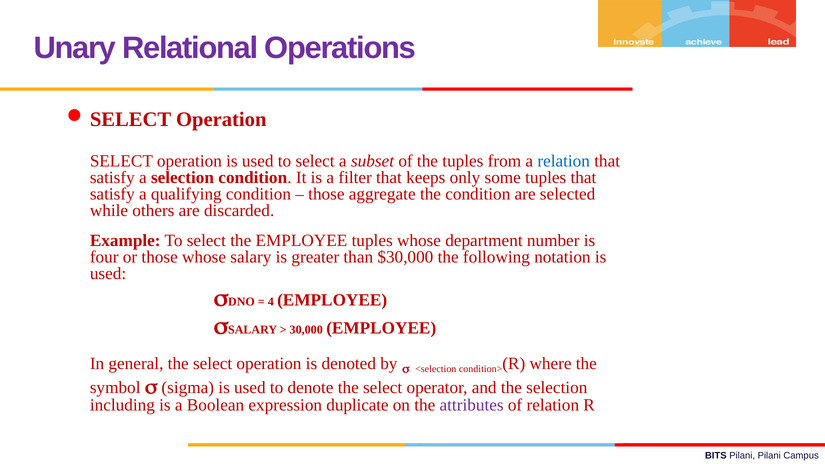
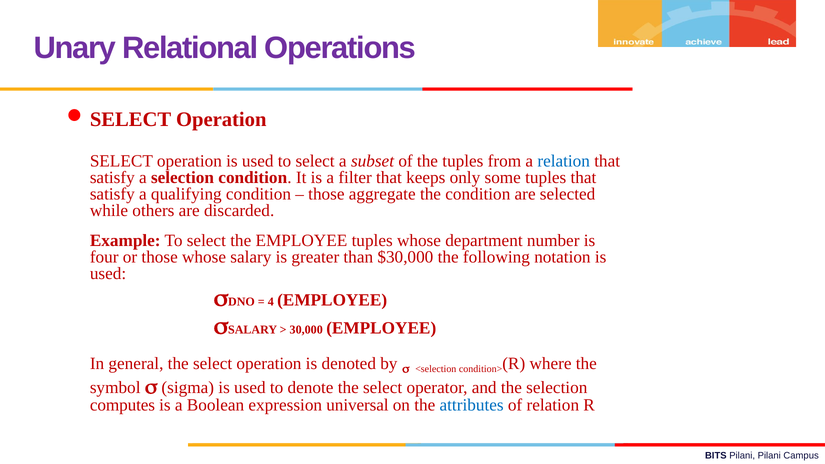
including: including -> computes (122, 405)
duplicate: duplicate -> universal (357, 405)
attributes colour: purple -> blue (472, 405)
